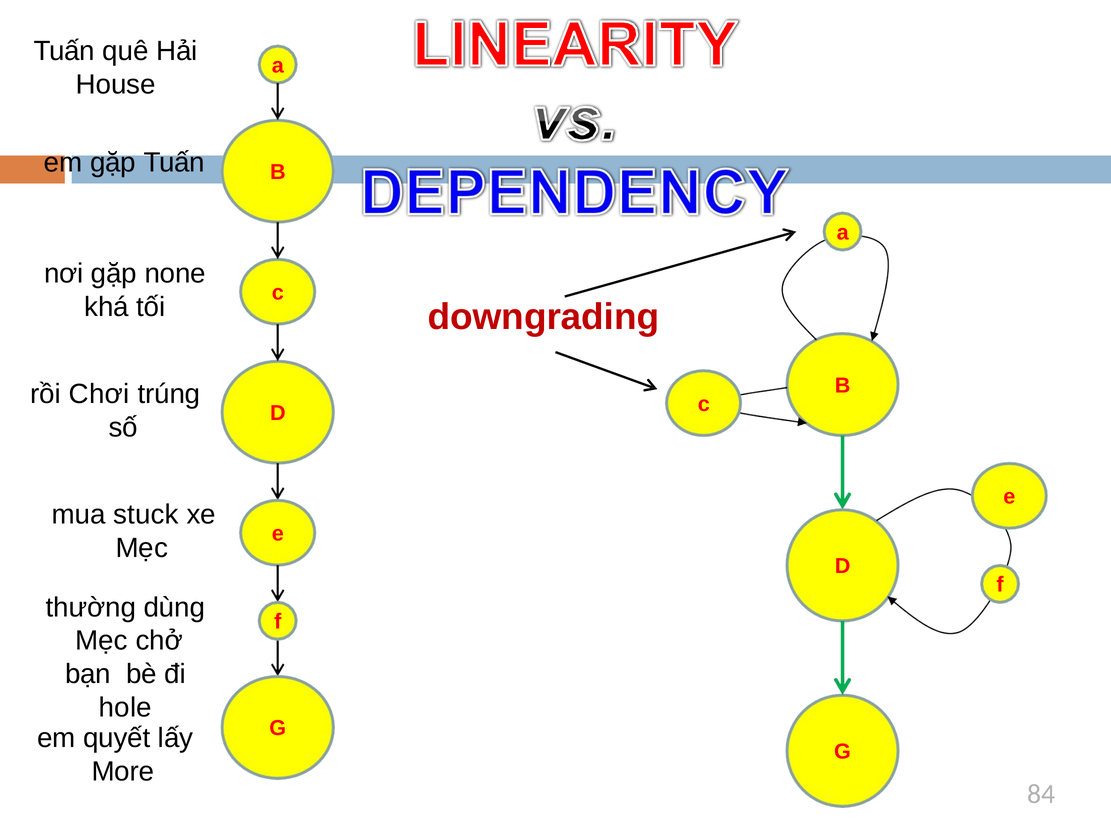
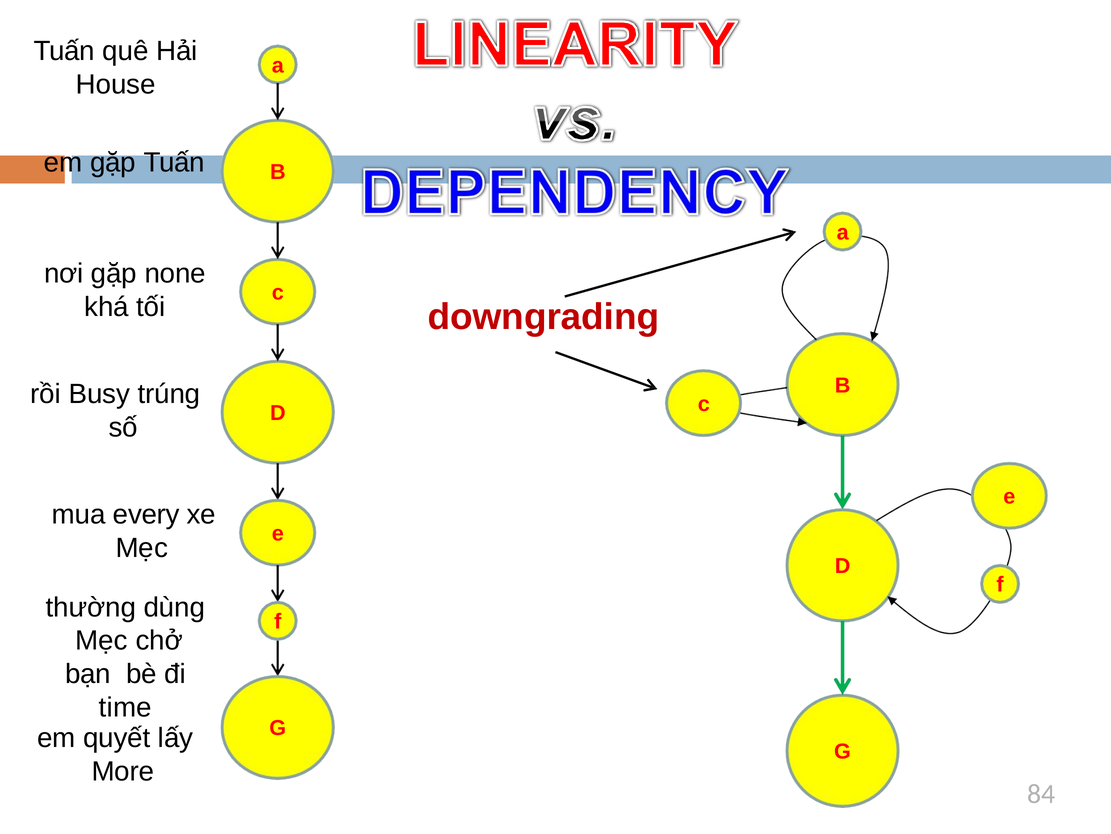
Chơi: Chơi -> Busy (99, 394)
stuck: stuck -> every (146, 514)
hole: hole -> time (125, 707)
